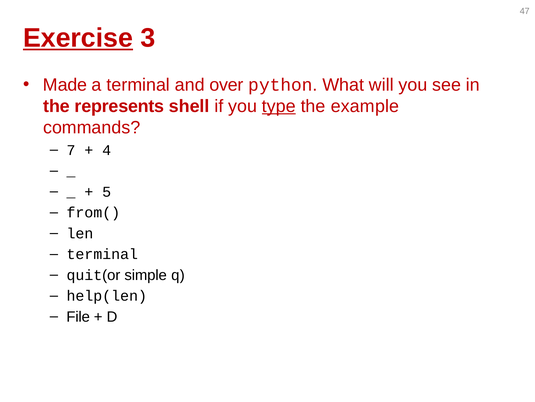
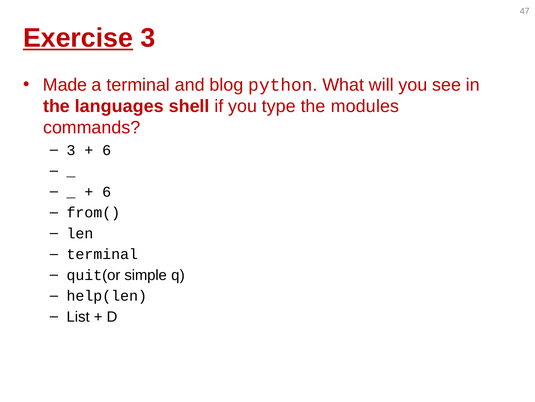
over: over -> blog (226, 85)
represents: represents -> languages (119, 106)
type underline: present -> none (279, 106)
example: example -> modules (365, 106)
7: 7 -> 3 (71, 150)
4: 4 -> 6 (107, 150)
5: 5 -> 6 (107, 191)
File: File -> List (78, 316)
